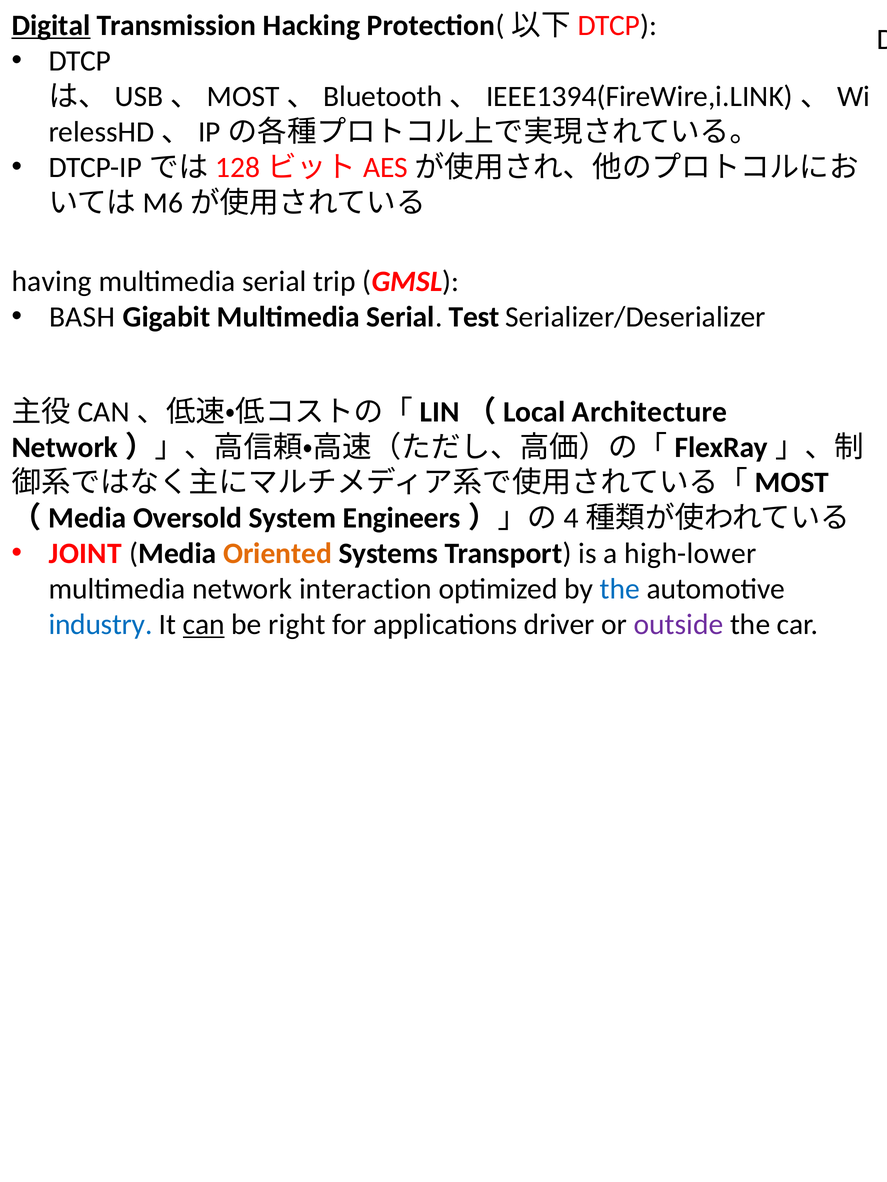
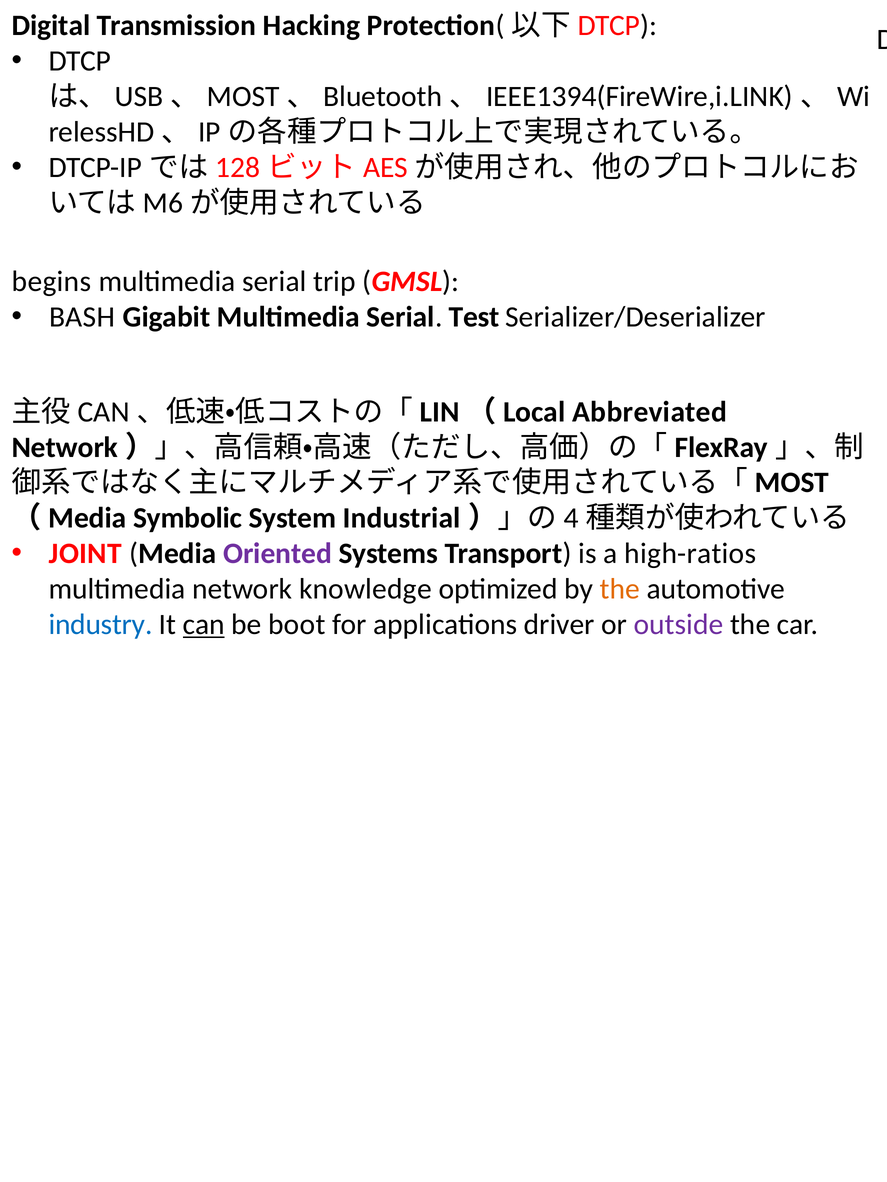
Digital underline: present -> none (51, 26)
having: having -> begins (52, 282)
Architecture: Architecture -> Abbreviated (650, 412)
Oversold: Oversold -> Symbolic (188, 518)
Engineers: Engineers -> Industrial (402, 518)
Oriented colour: orange -> purple (278, 554)
high-lower: high-lower -> high-ratios (690, 554)
interaction: interaction -> knowledge (365, 589)
the colour: blue -> orange (620, 589)
right: right -> boot (297, 625)
